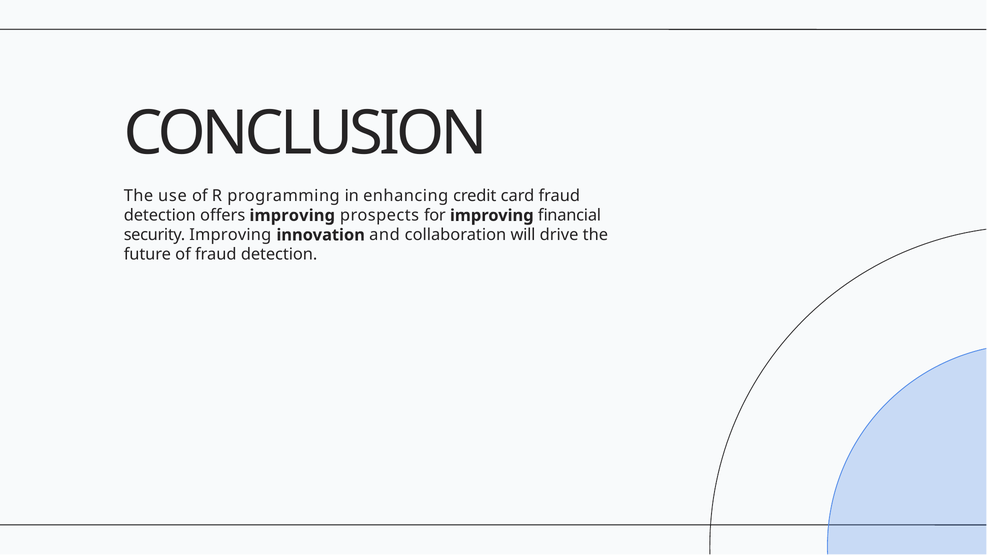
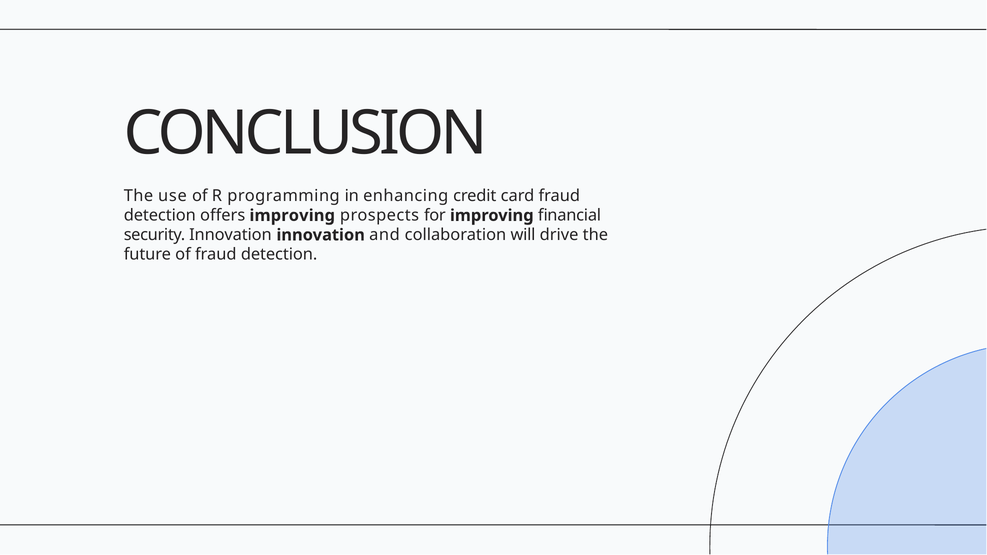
security Improving: Improving -> Innovation (230, 235)
